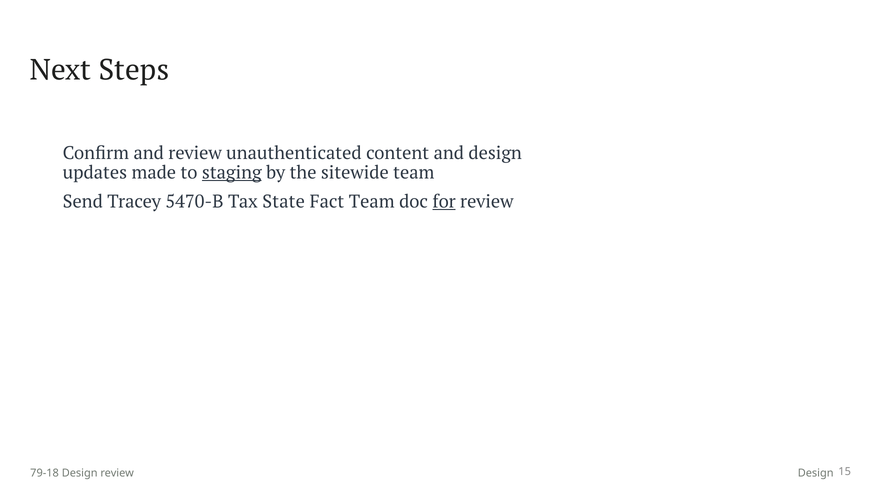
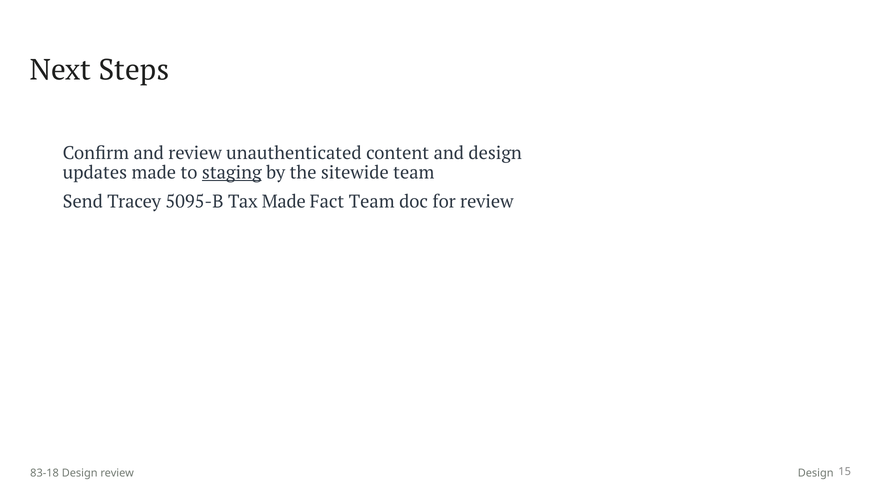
5470-B: 5470-B -> 5095-B (194, 202)
Tax State: State -> Made (284, 202)
for underline: present -> none (444, 202)
79-18: 79-18 -> 83-18 (45, 473)
